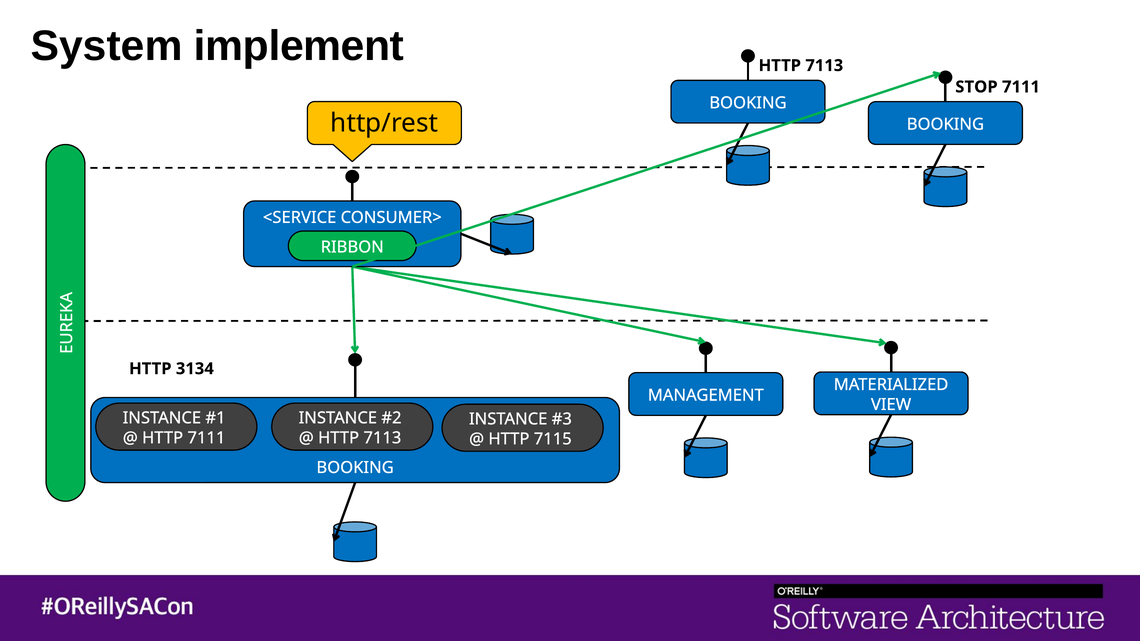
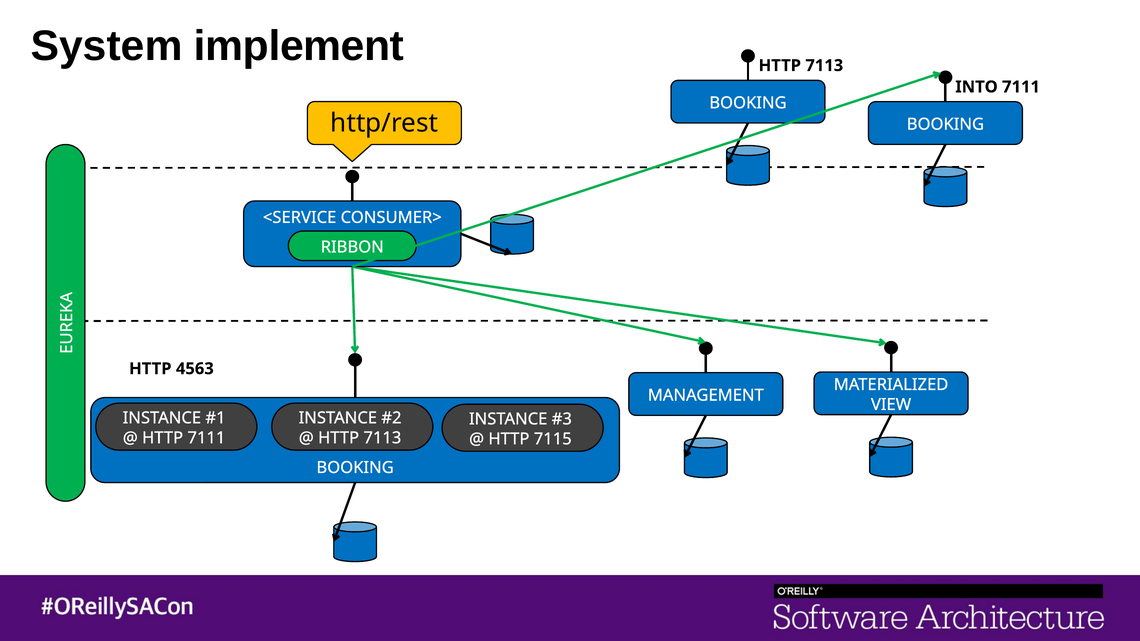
STOP: STOP -> INTO (977, 87)
3134: 3134 -> 4563 (195, 369)
